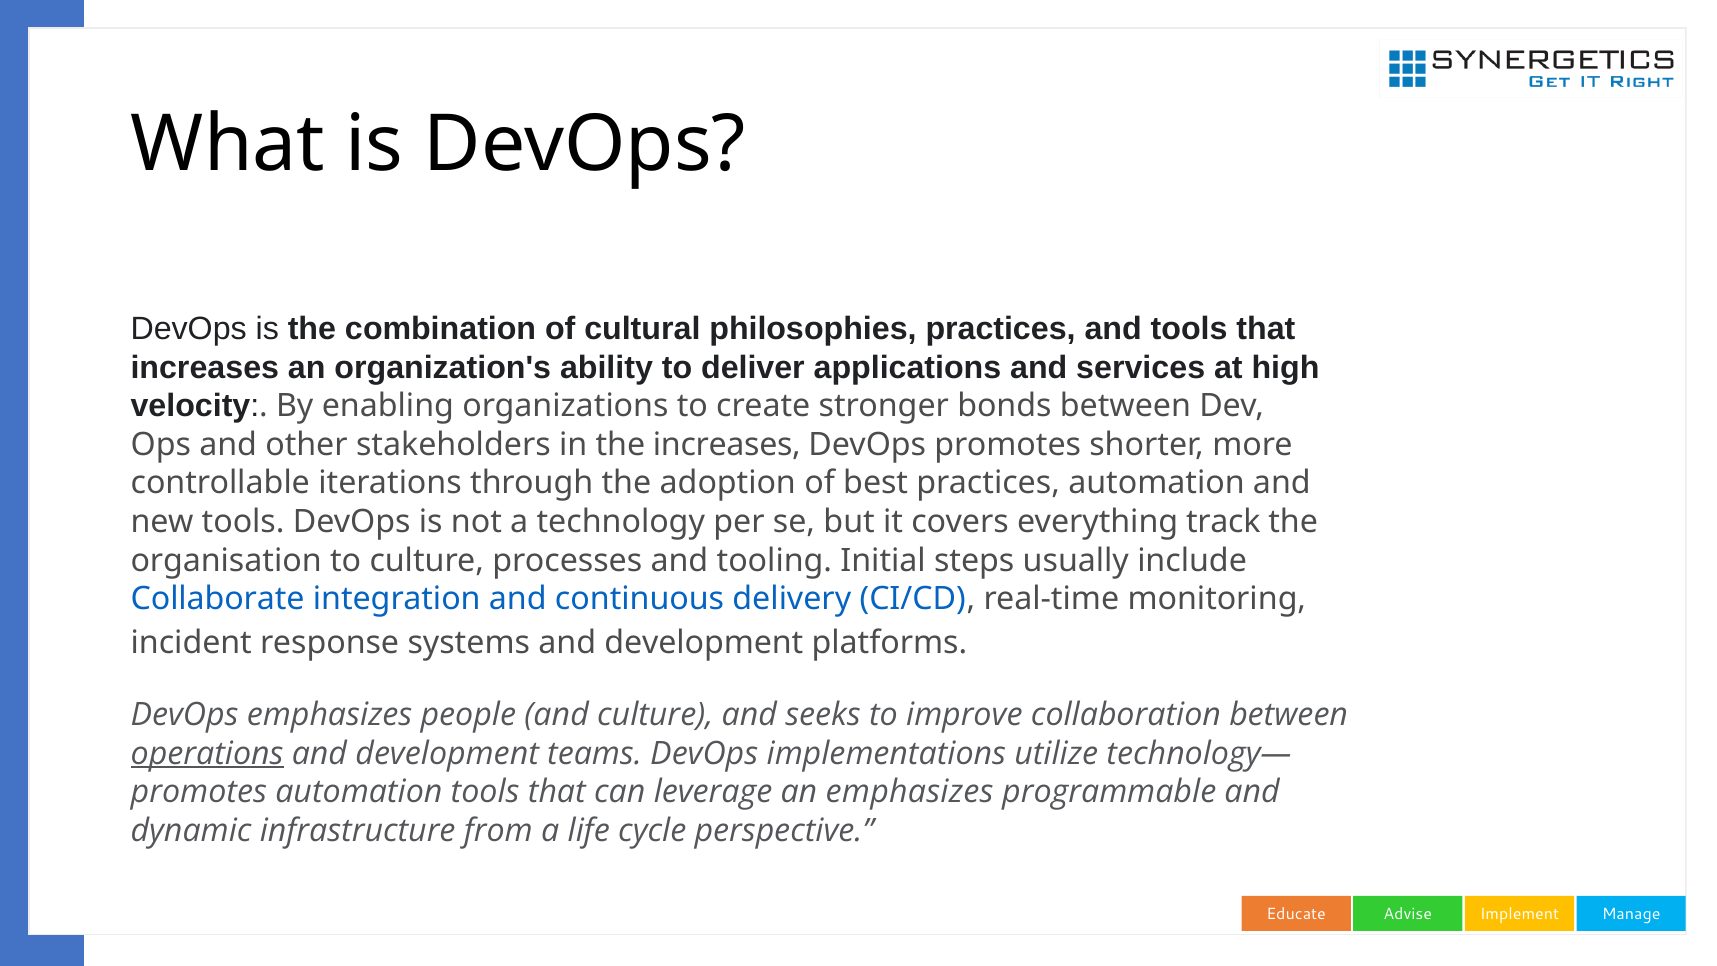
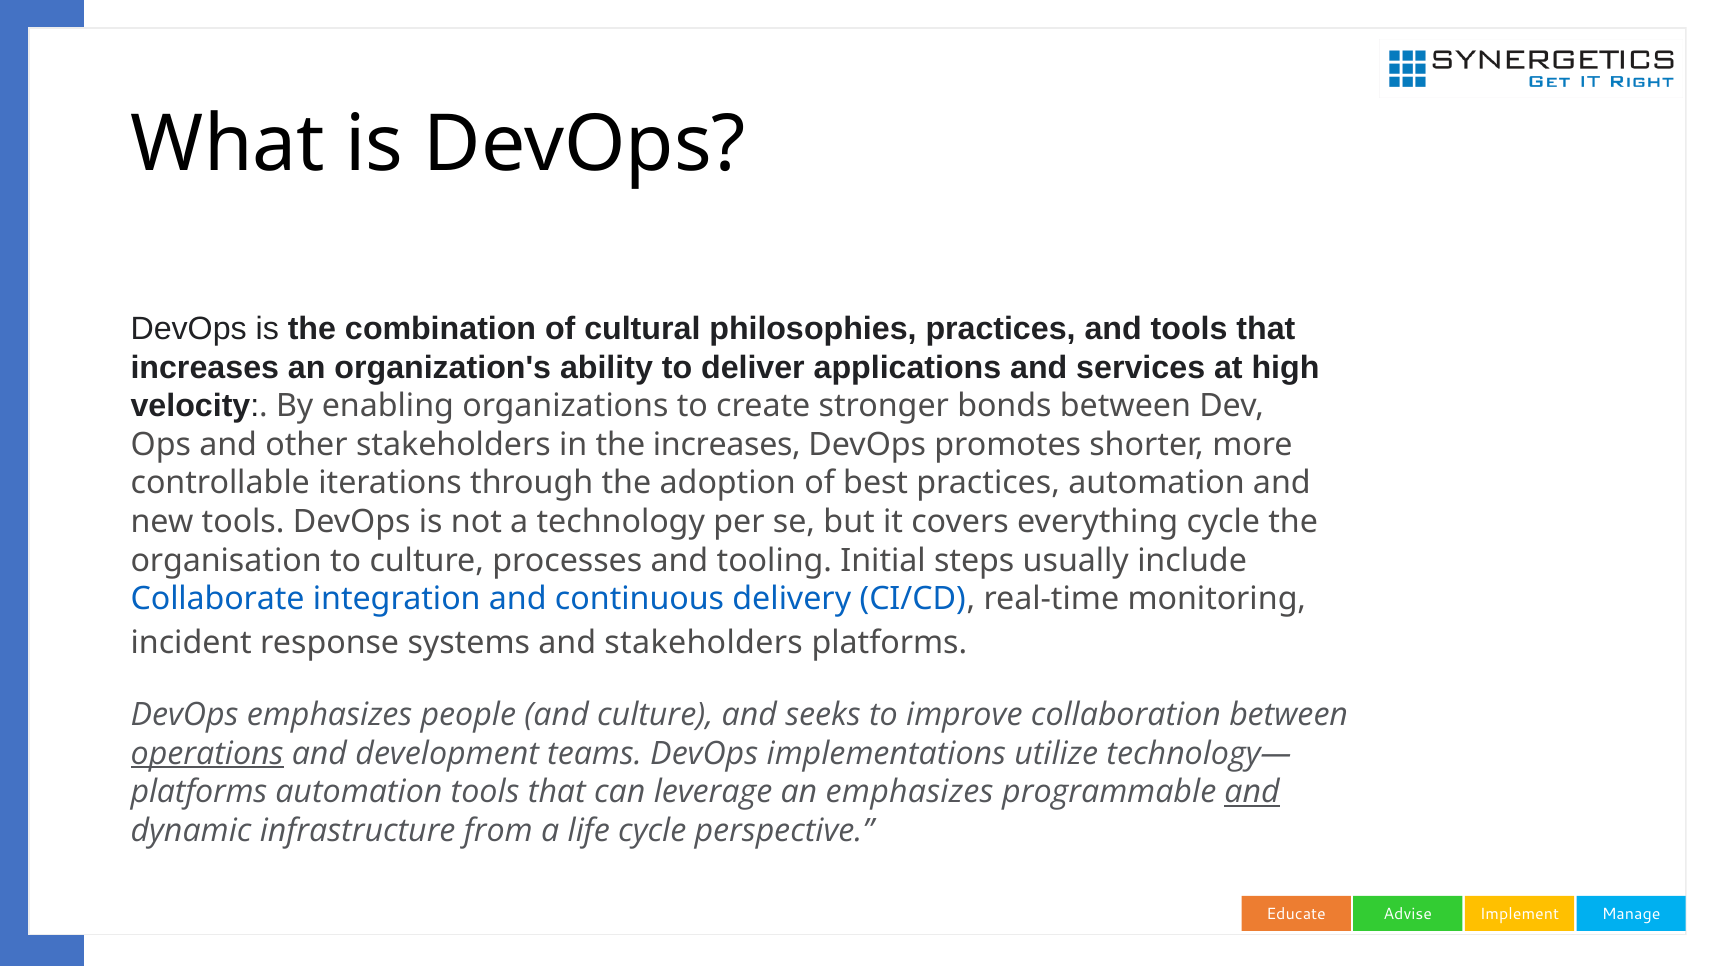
everything track: track -> cycle (1223, 522)
systems and development: development -> stakeholders (704, 643)
promotes: promotes -> platforms (199, 792)
and underline: none -> present (1252, 792)
